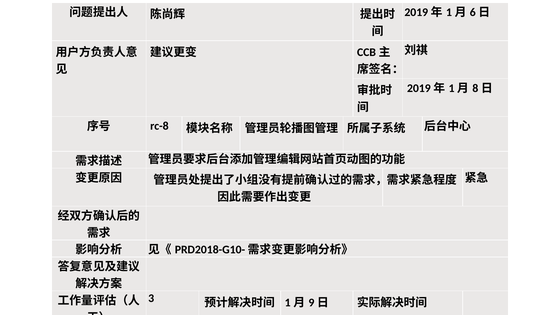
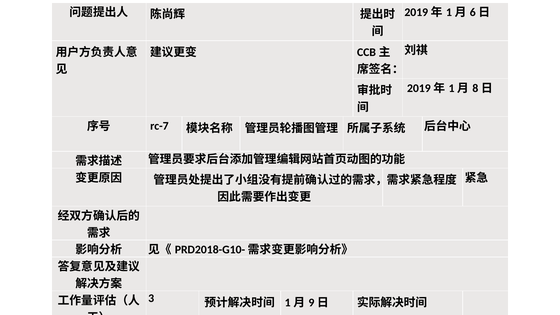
rc-8: rc-8 -> rc-7 (159, 126)
